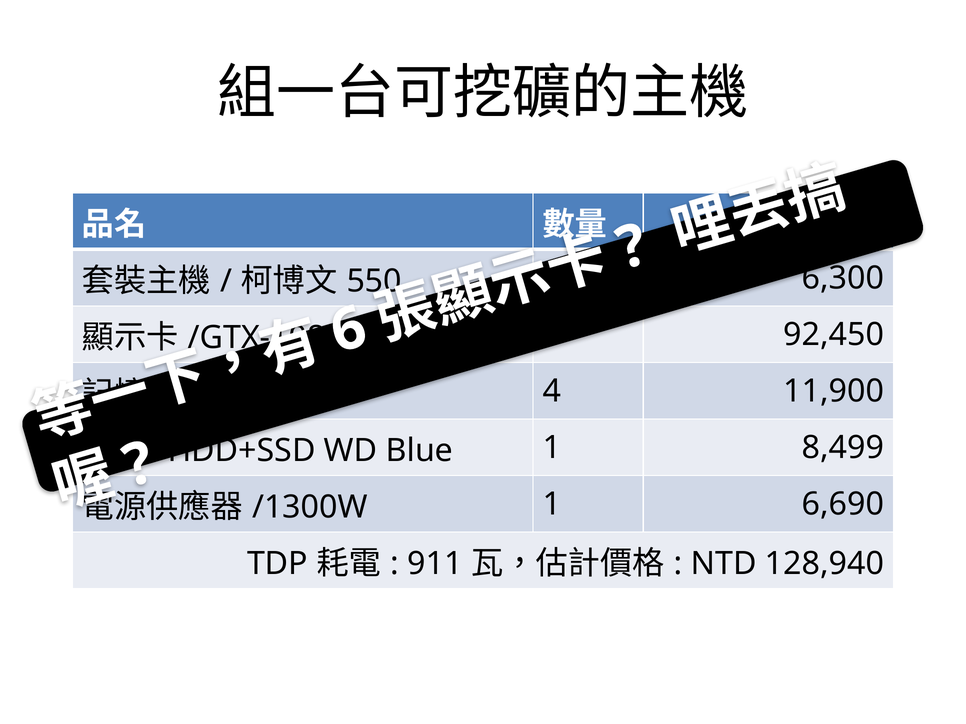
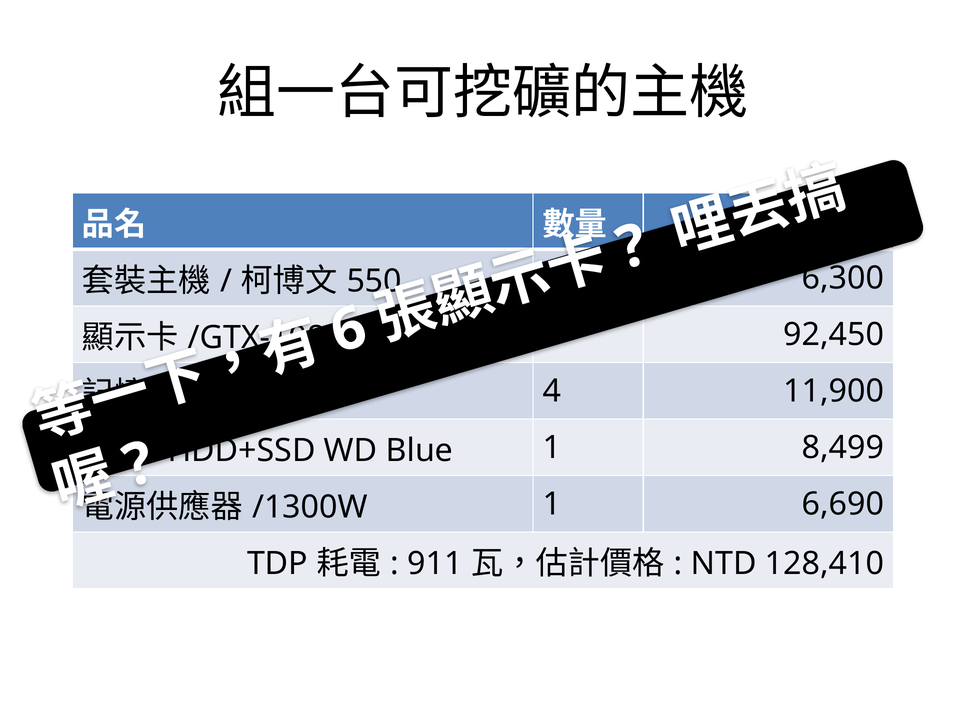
128,940: 128,940 -> 128,410 (825, 564)
